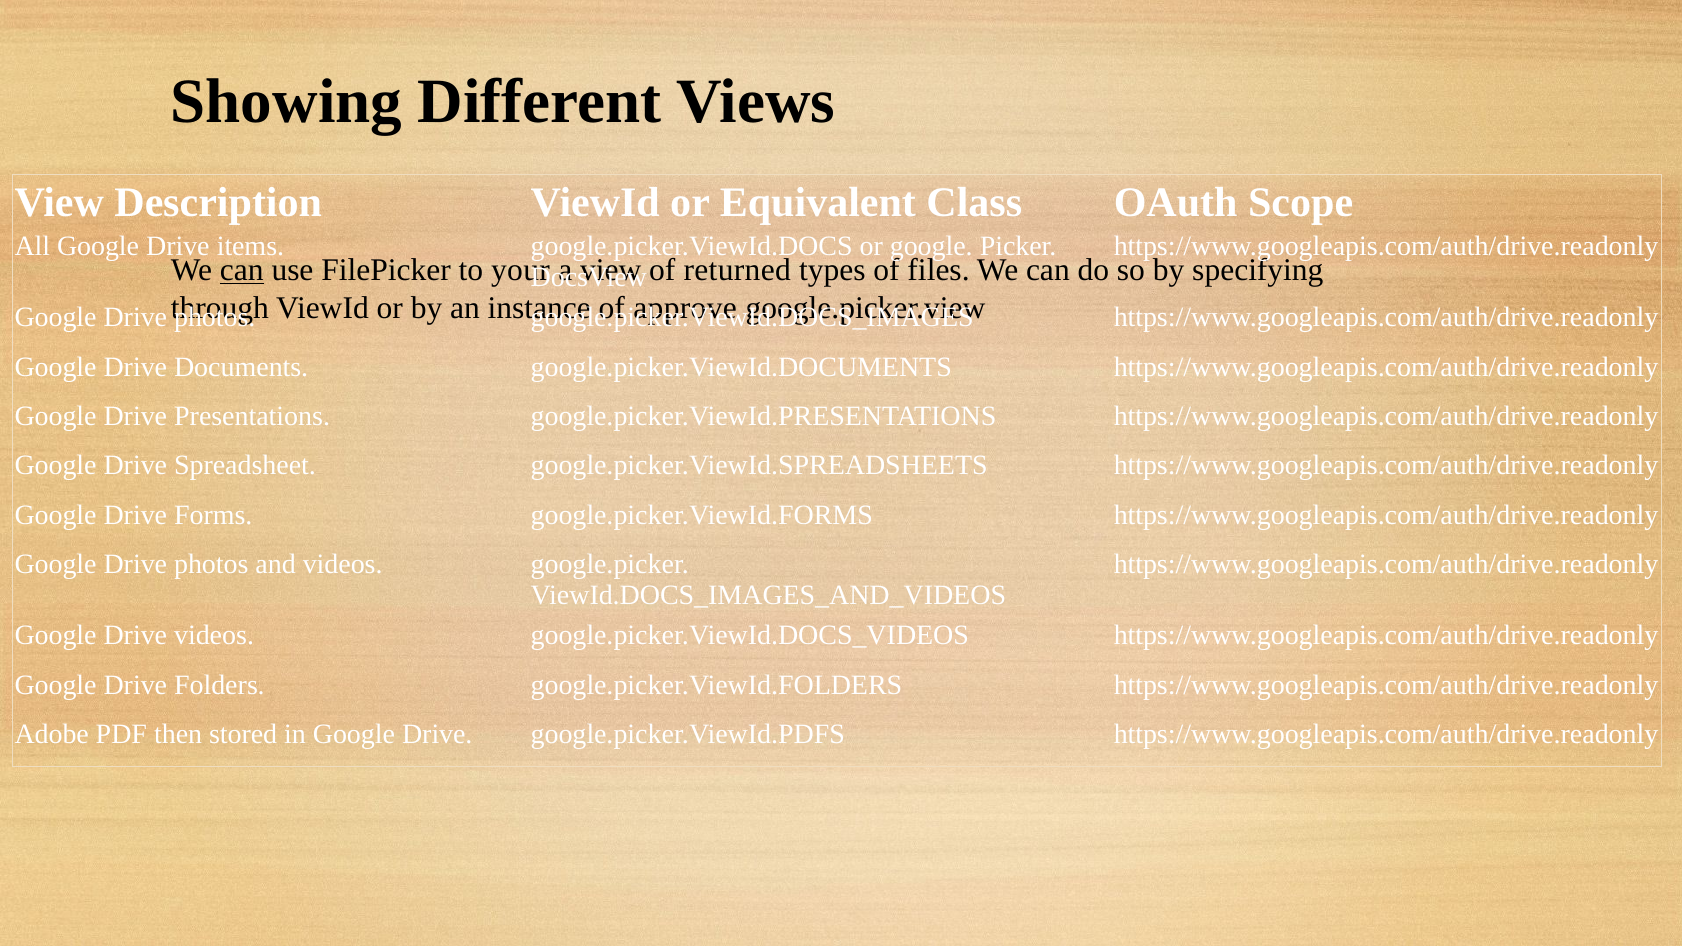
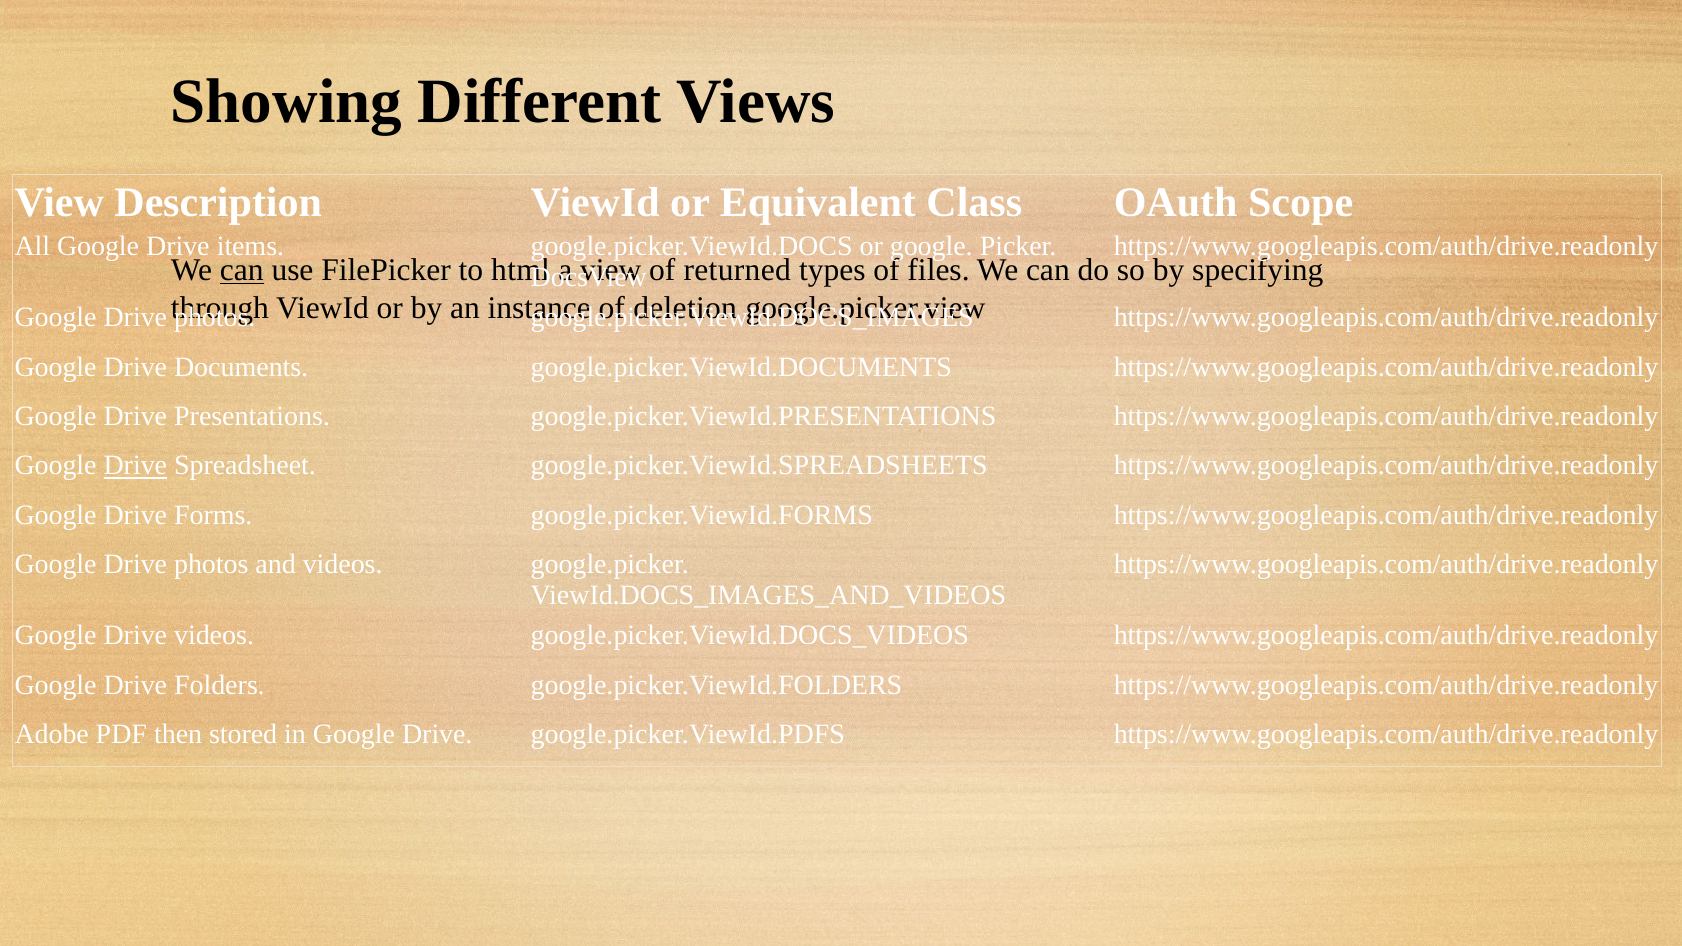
your: your -> html (521, 270)
approve: approve -> deletion (685, 308)
Drive underline: none -> present (135, 466)
